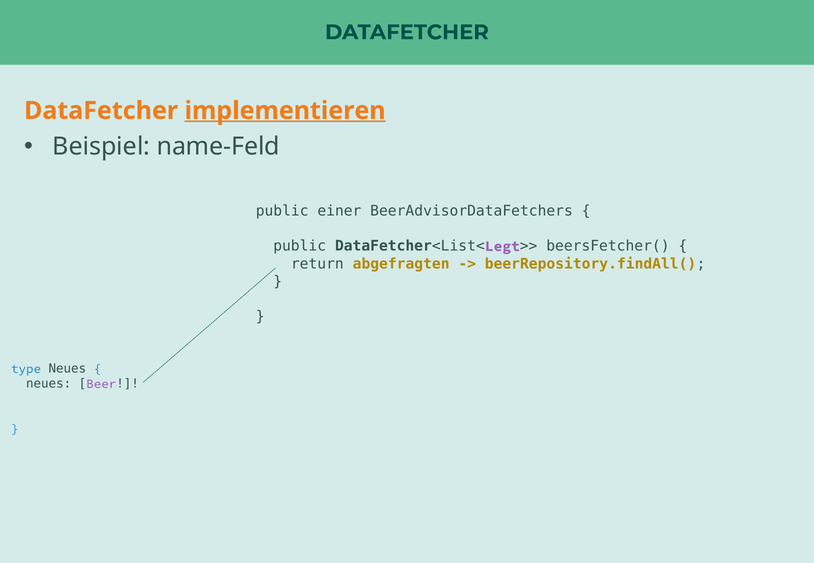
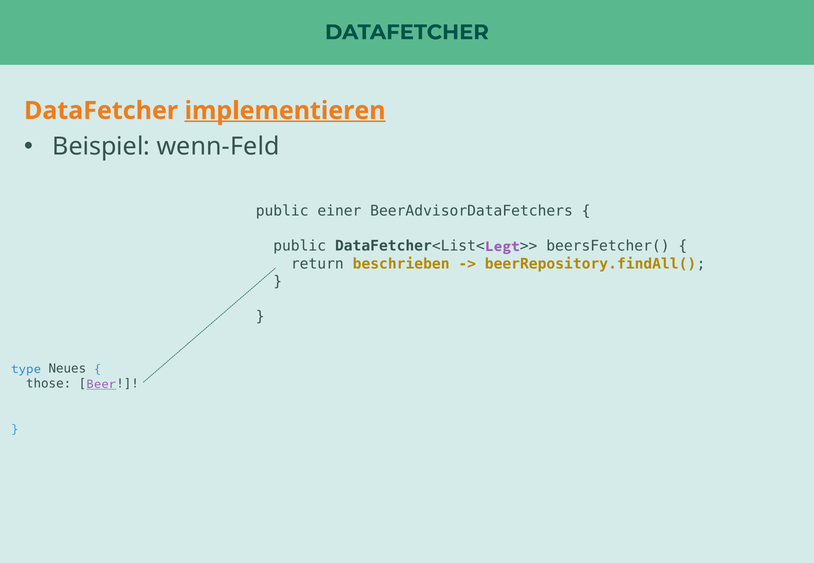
name-Feld: name-Feld -> wenn-Feld (218, 147)
abgefragten: abgefragten -> beschrieben (401, 264)
neues: neues -> those (49, 384)
Beer underline: none -> present (101, 384)
